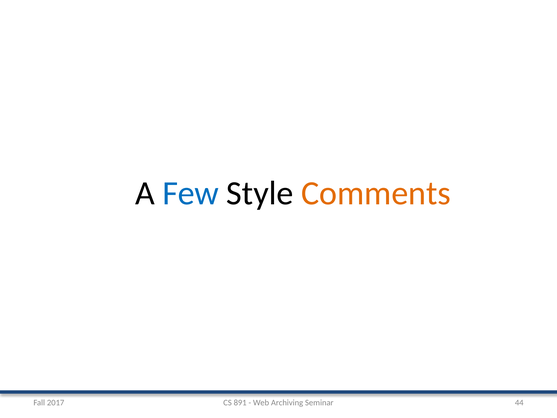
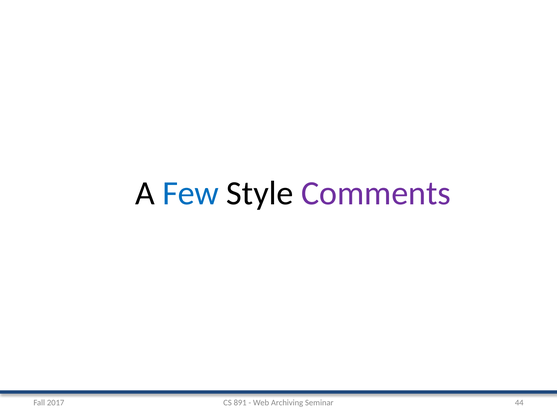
Comments colour: orange -> purple (376, 193)
